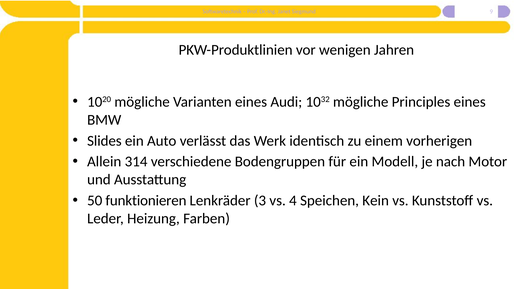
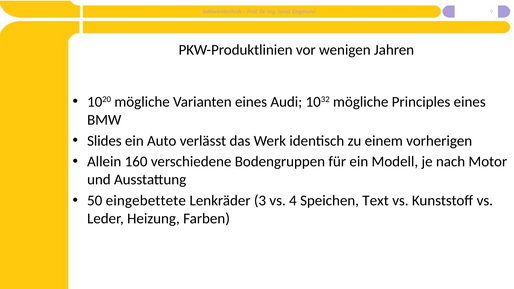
314: 314 -> 160 (136, 162)
funktionieren: funktionieren -> eingebettete (146, 201)
Kein: Kein -> Text (376, 201)
